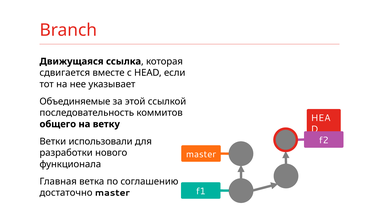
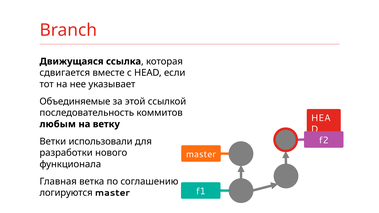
общего: общего -> любым (58, 124)
достаточно: достаточно -> логируются (66, 193)
